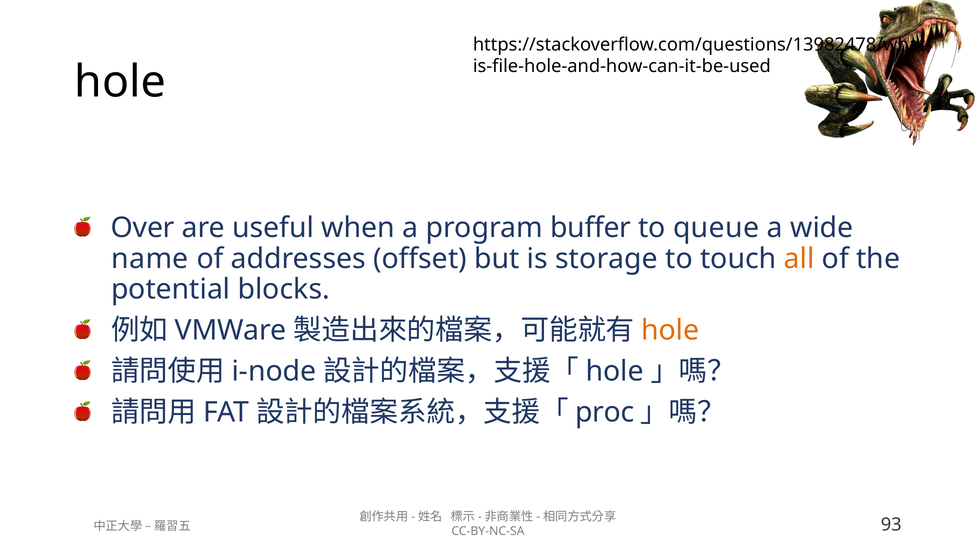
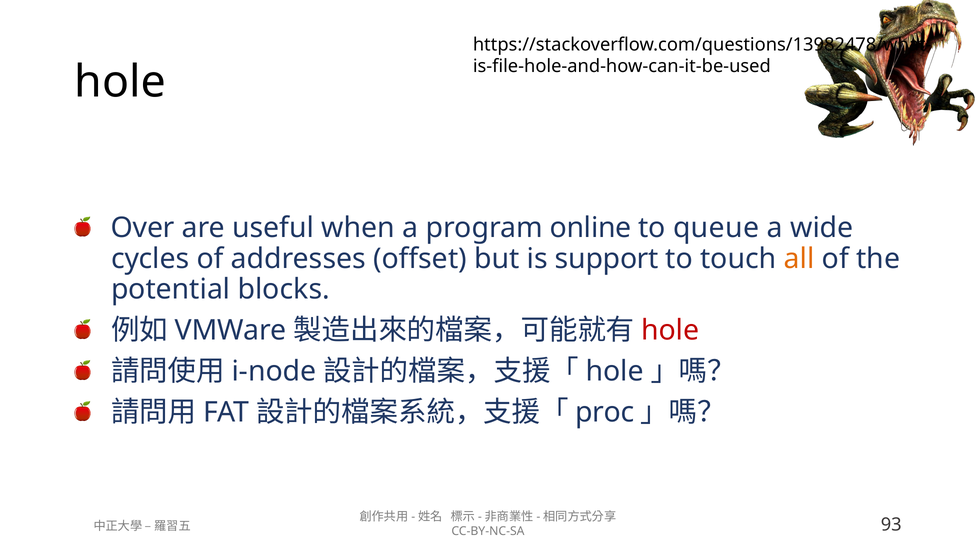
buffer: buffer -> online (591, 228)
name: name -> cycles (150, 259)
storage: storage -> support (607, 259)
hole colour: orange -> red (670, 330)
